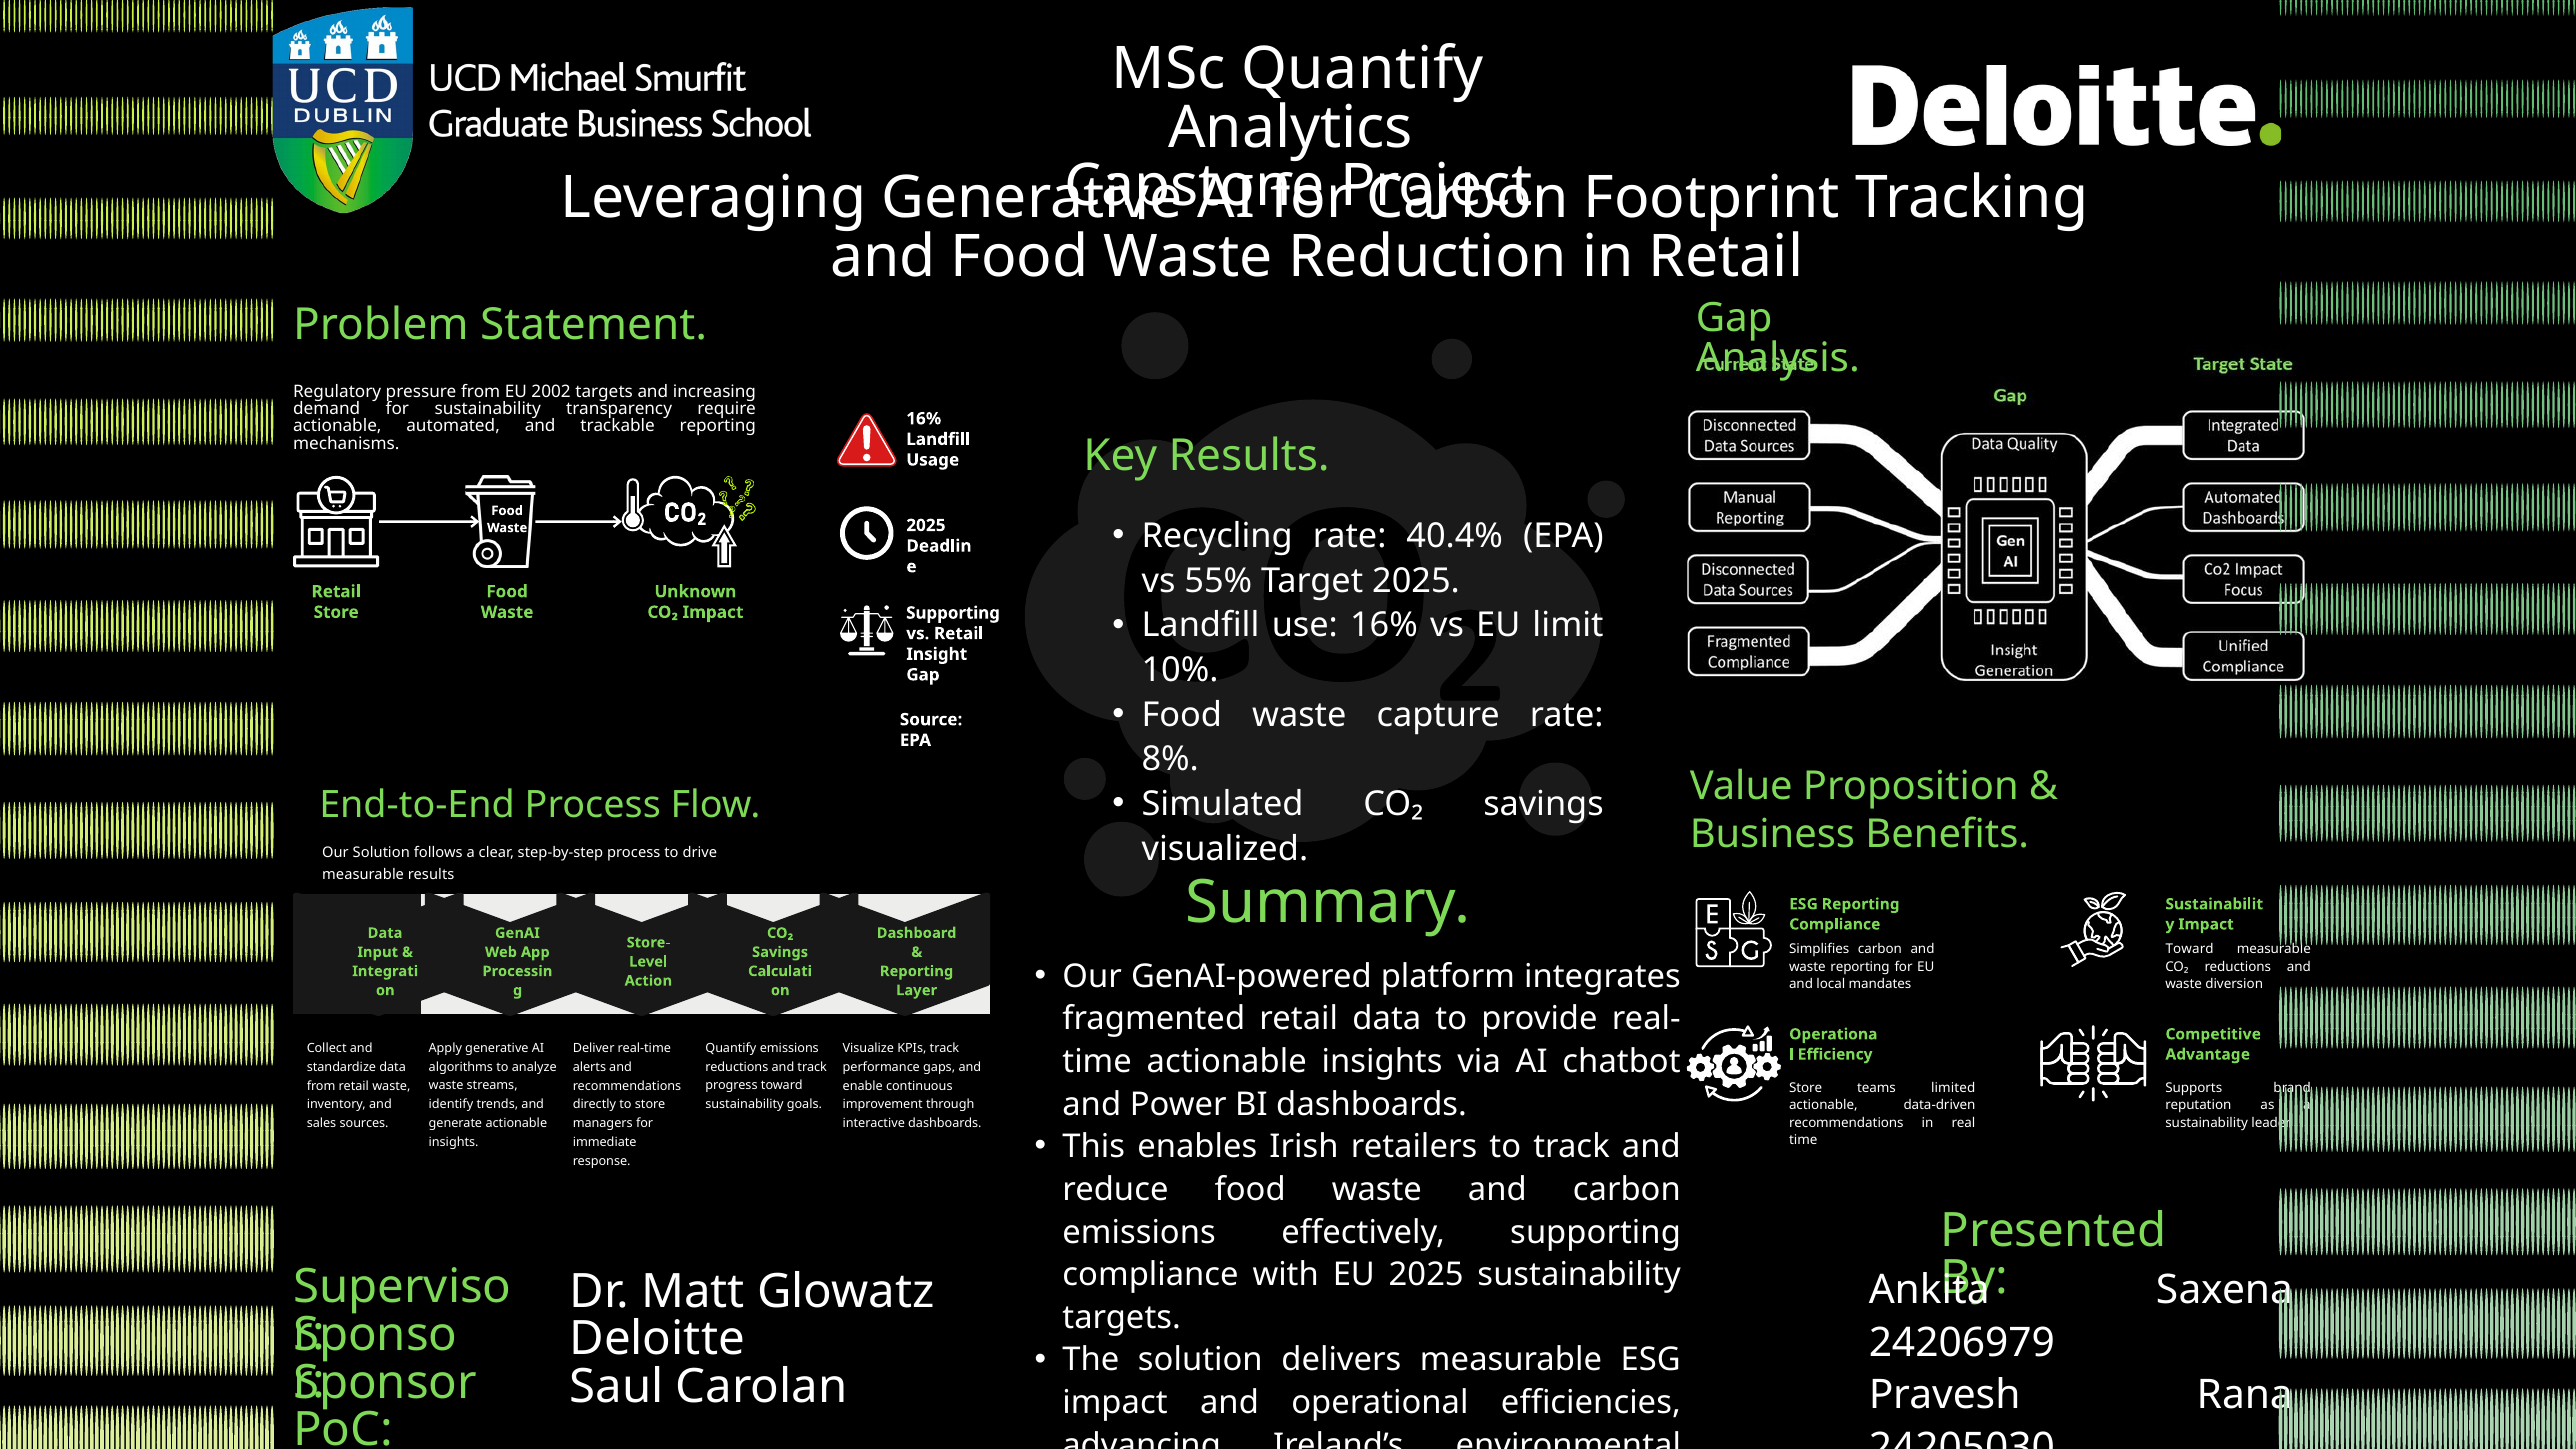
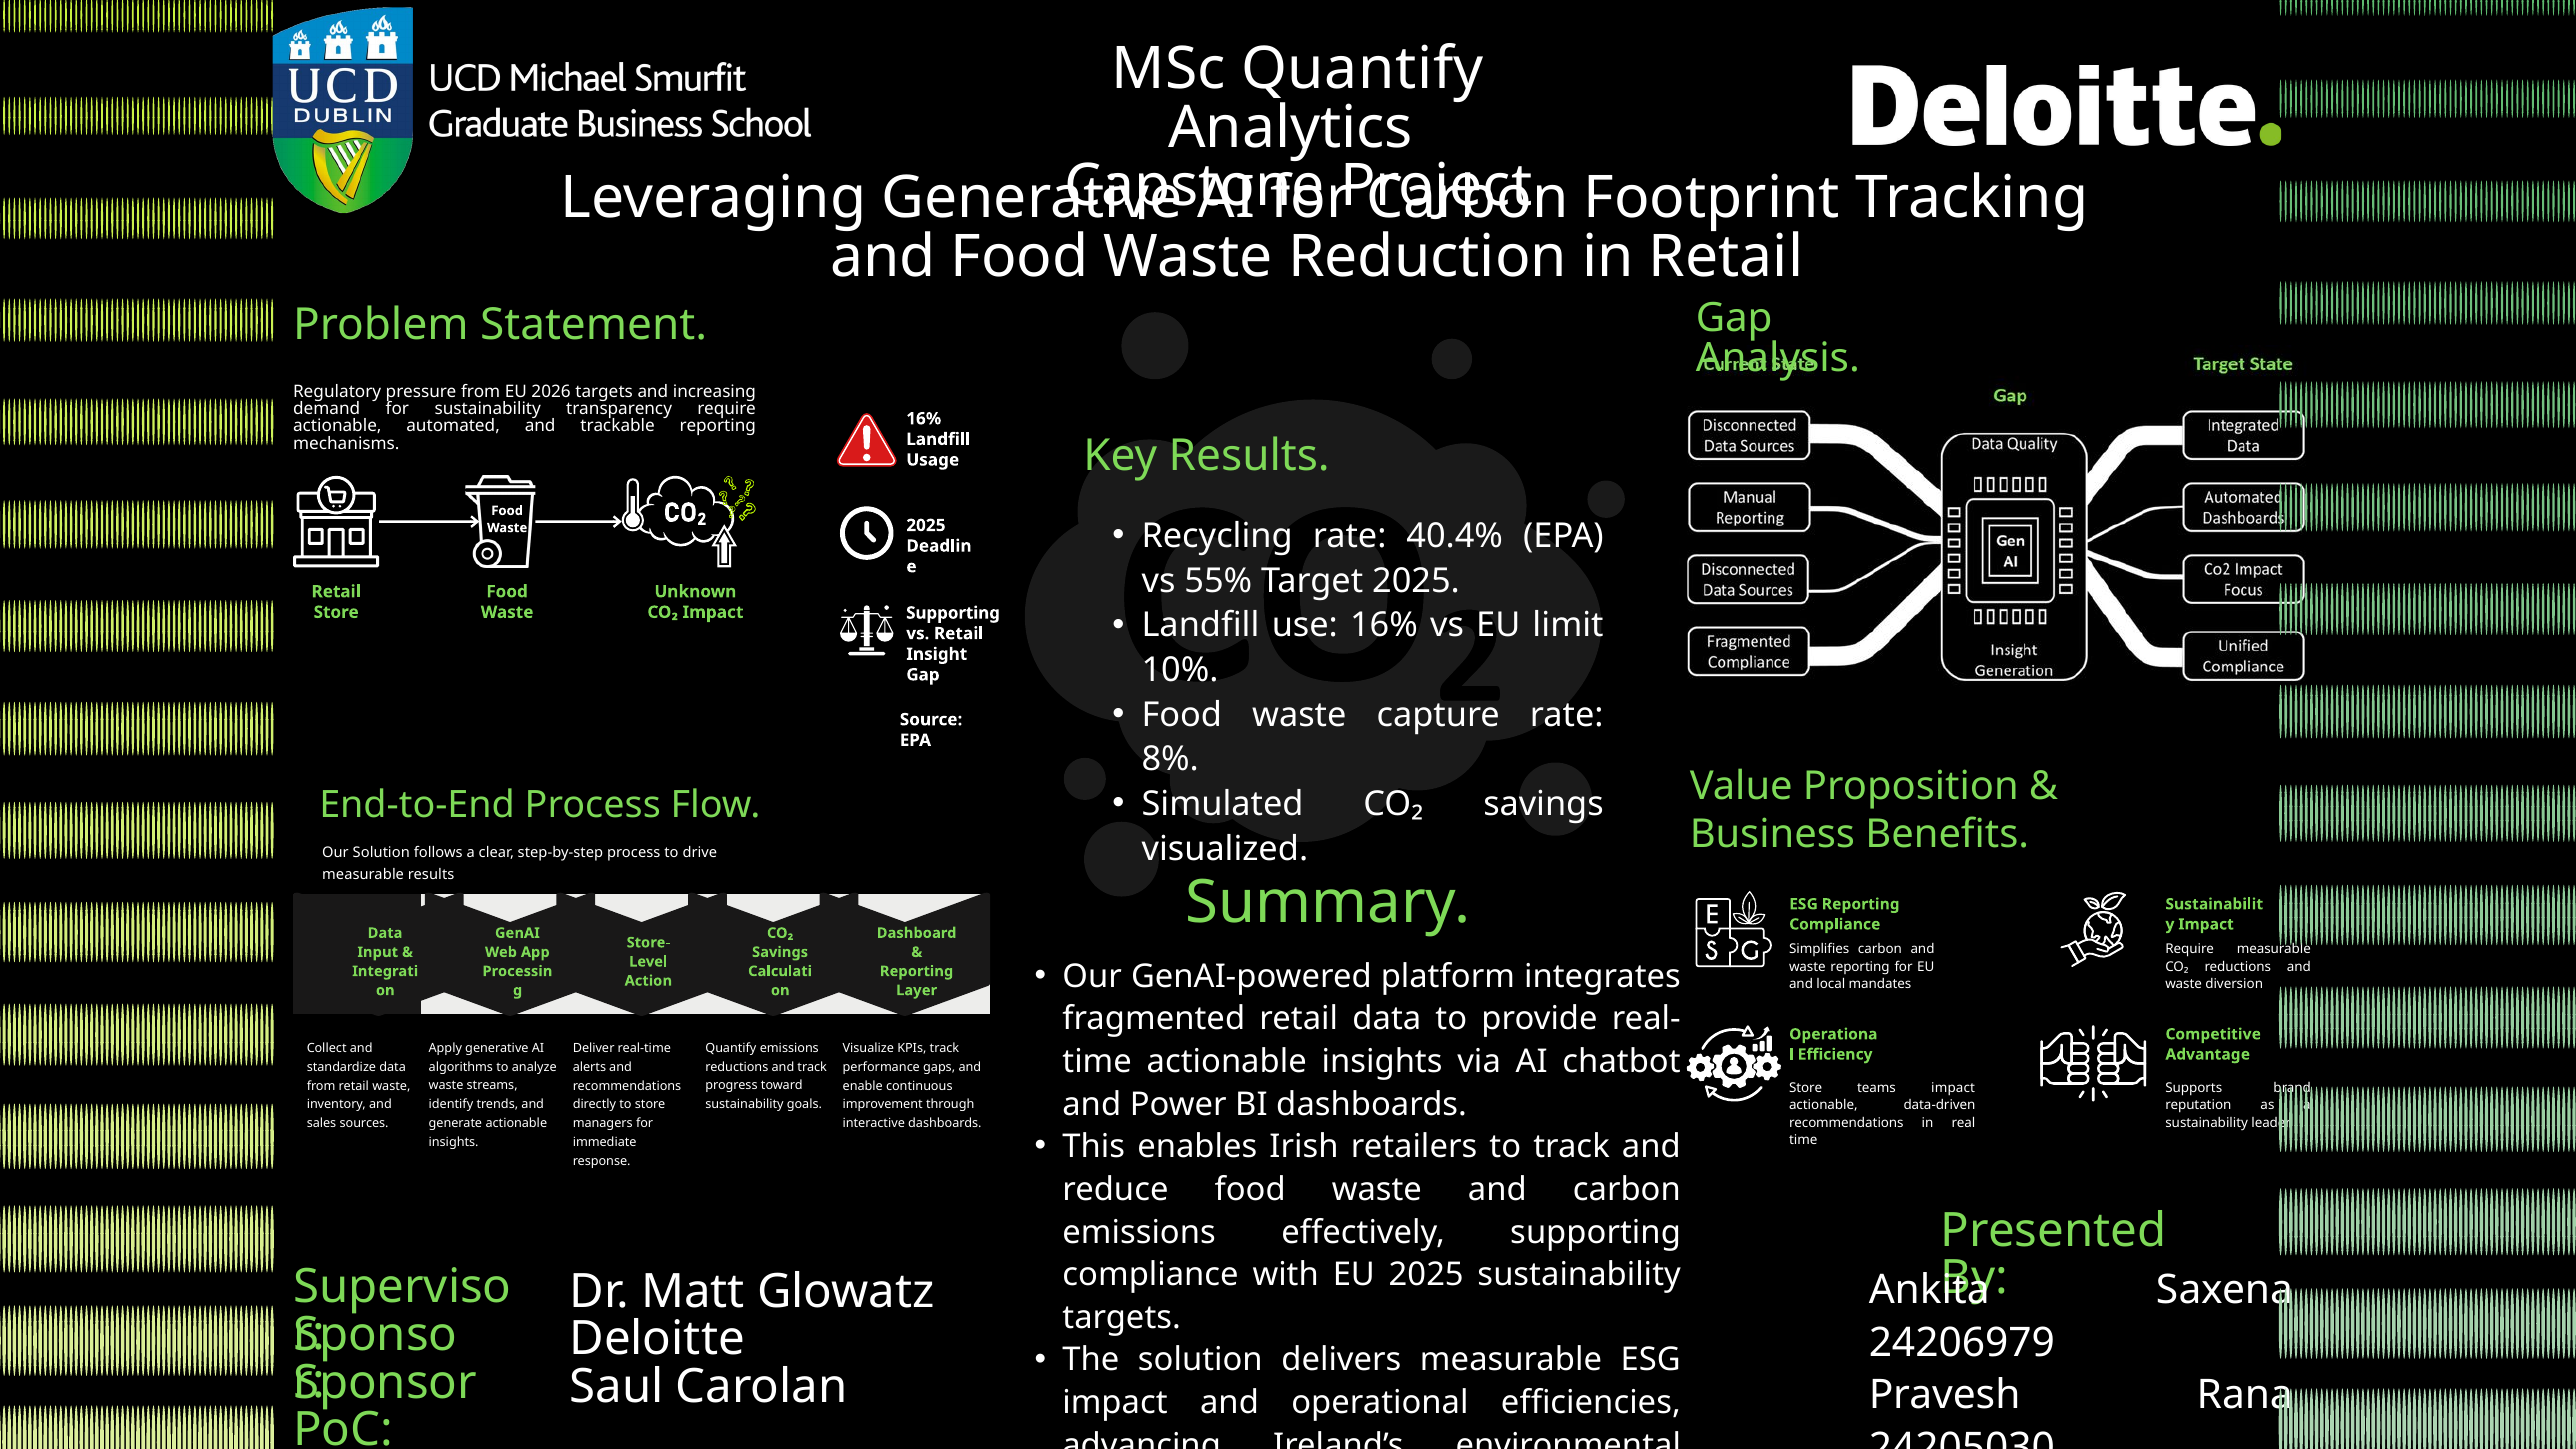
2002: 2002 -> 2026 (551, 392)
Toward: Toward -> Require (2190, 949)
teams limited: limited -> impact (1953, 1088)
